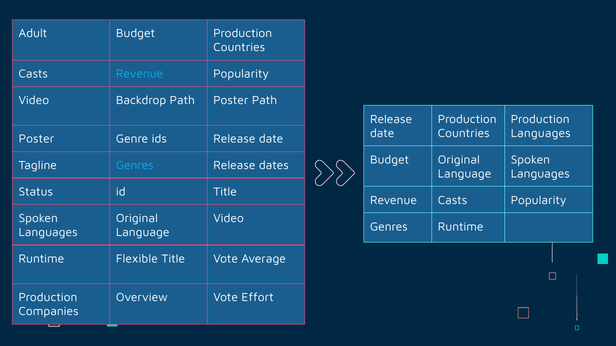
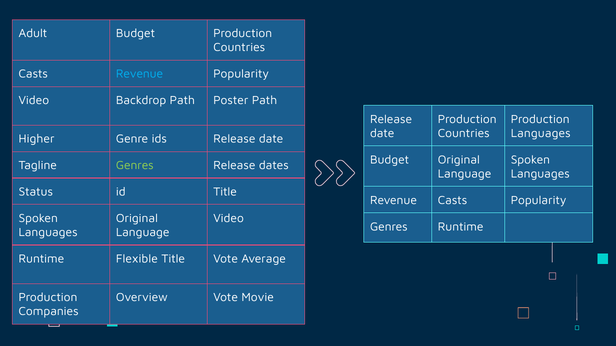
Poster: Poster -> Higher (37, 139)
Genres colour: light blue -> light green (135, 166)
Effort: Effort -> Movie (258, 298)
